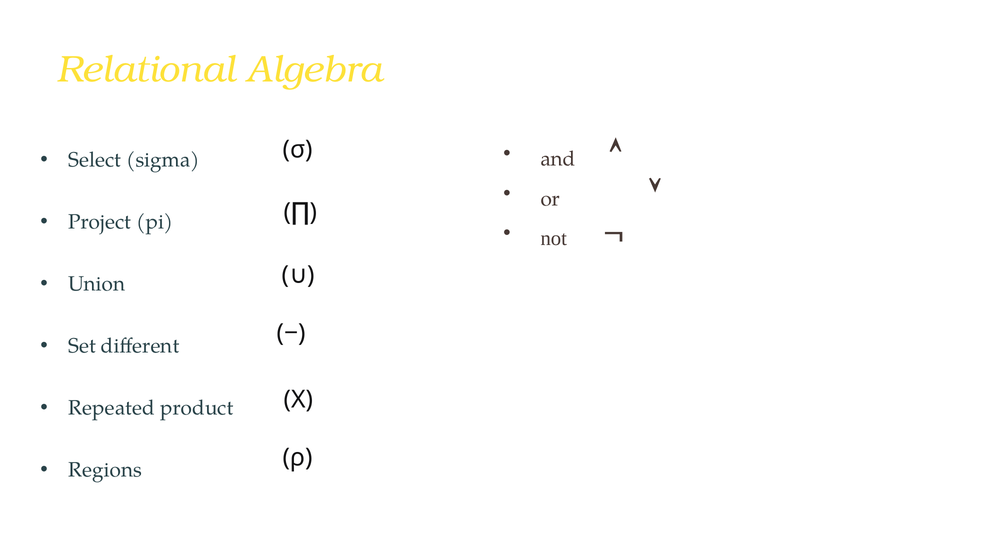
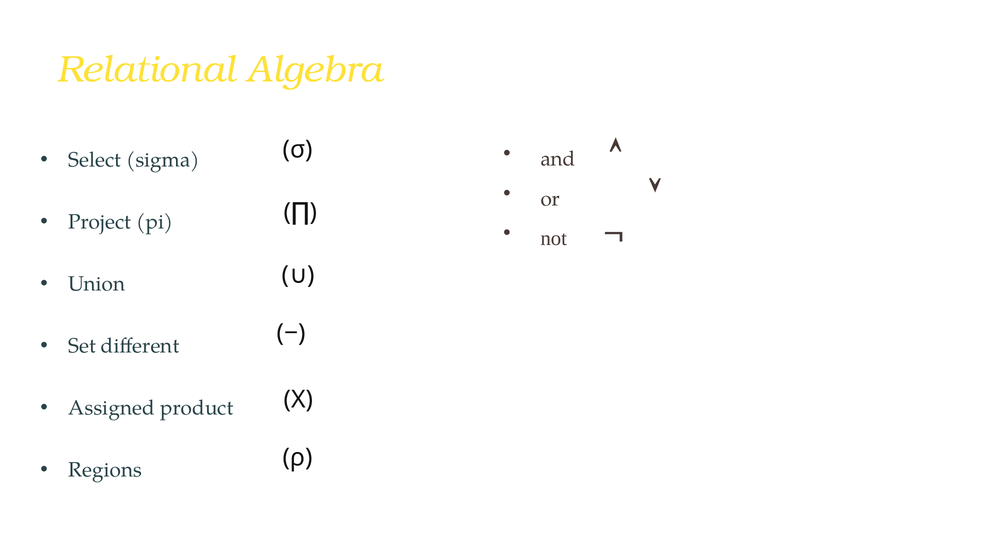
Repeated: Repeated -> Assigned (112, 408)
